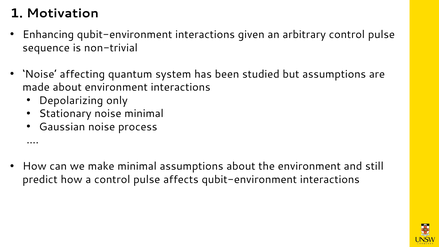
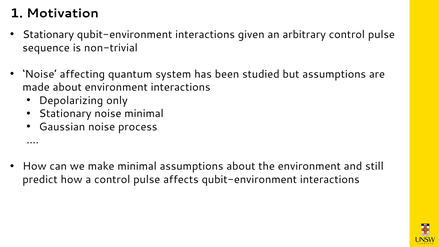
Enhancing: Enhancing -> Stationary (48, 35)
